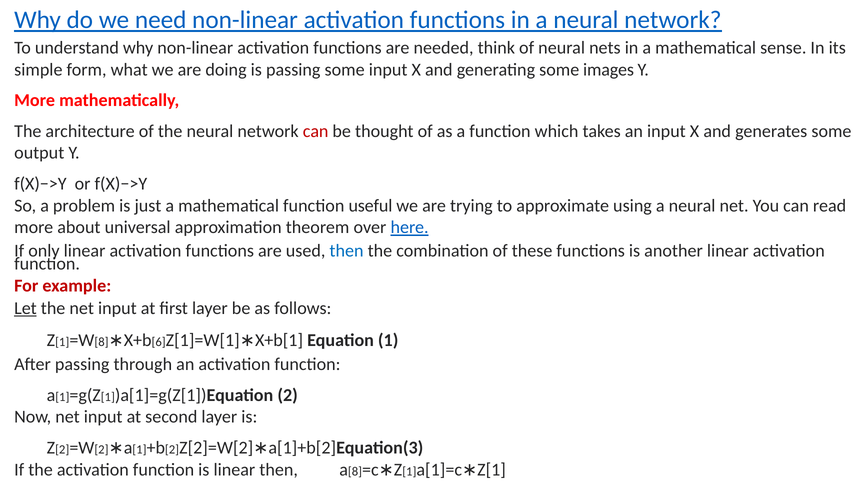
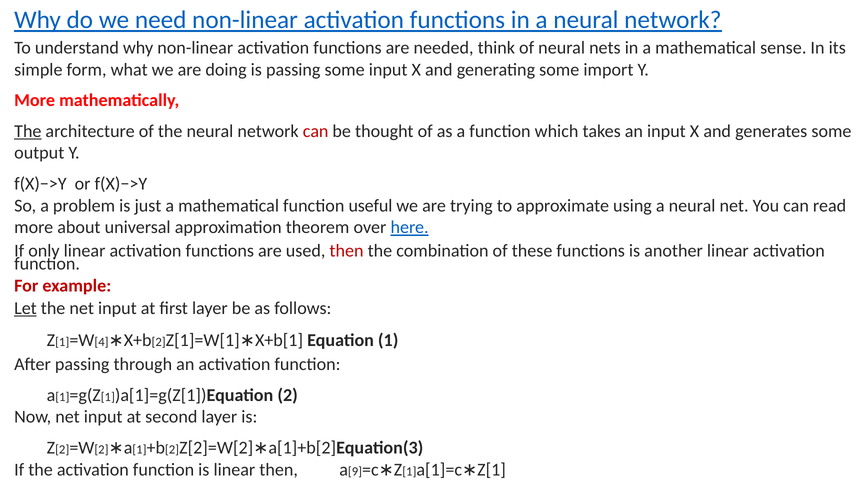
images: images -> import (608, 70)
The underline: none -> present (28, 131)
then colour: blue -> red (347, 251)
8: 8 -> 4 (101, 342)
6: 6 -> 2 (159, 342)
a 8: 8 -> 9 (355, 471)
